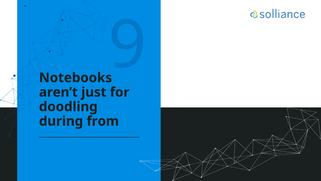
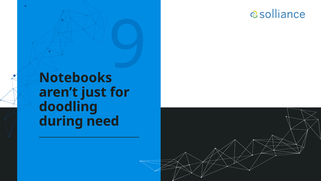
from: from -> need (103, 121)
